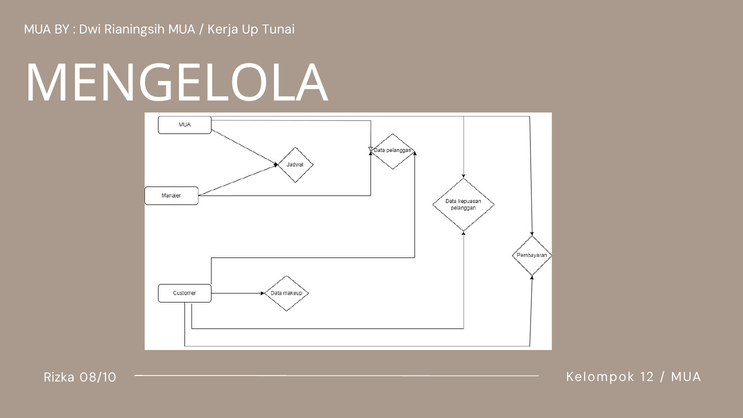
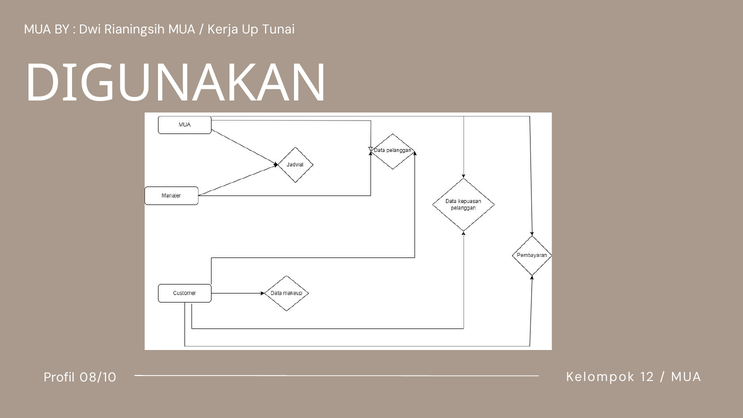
MENGELOLA: MENGELOLA -> DIGUNAKAN (176, 84)
Rizka: Rizka -> Profil (59, 377)
